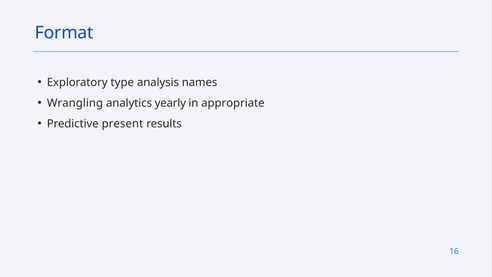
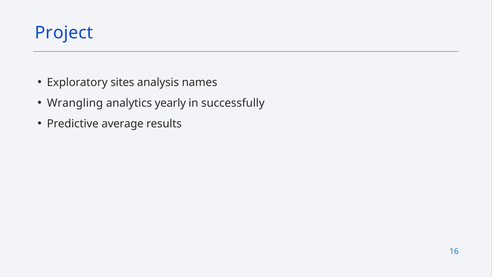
Format: Format -> Project (64, 33)
type: type -> sites (122, 82)
appropriate: appropriate -> successfully (233, 103)
present: present -> average (123, 124)
